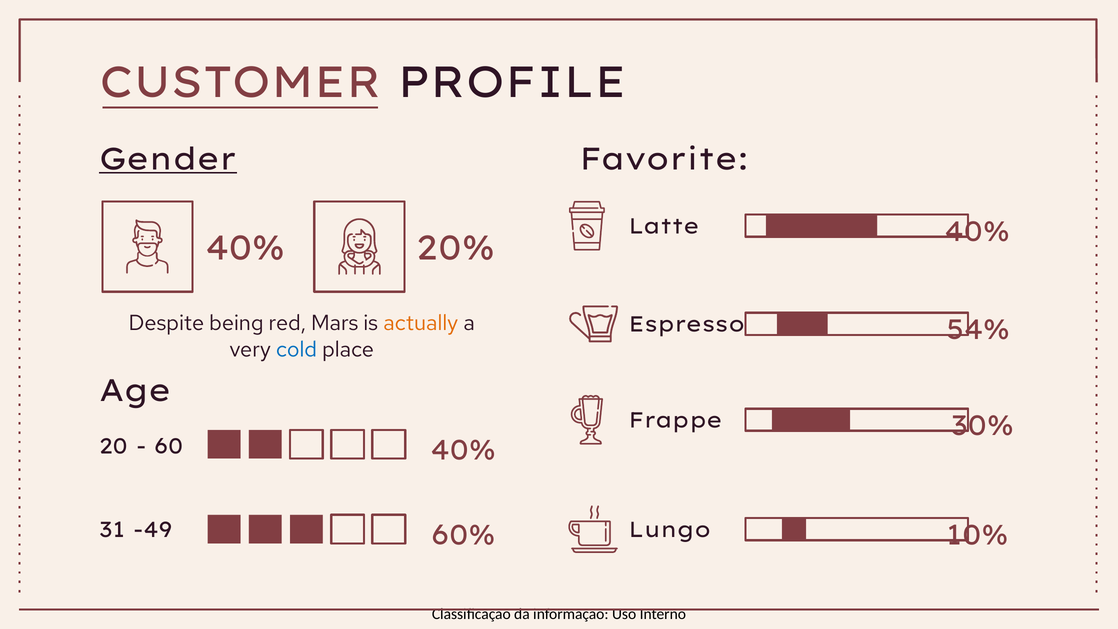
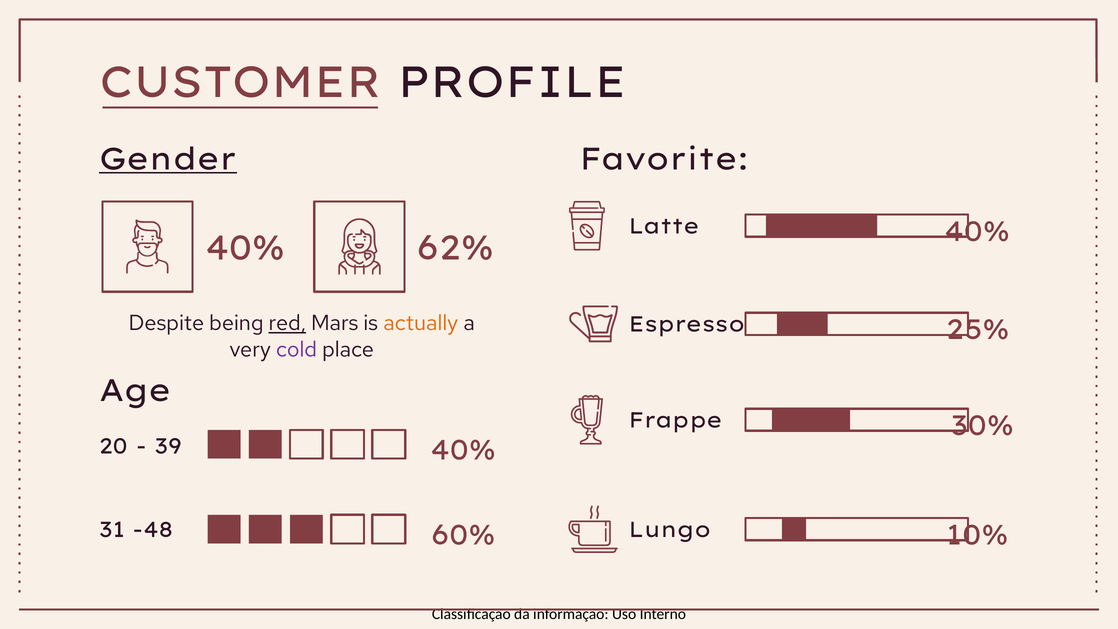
20%: 20% -> 62% (456, 249)
red underline: none -> present (287, 323)
54%: 54% -> 25% (978, 330)
cold colour: blue -> purple (296, 349)
60: 60 -> 39 (169, 447)
-49: -49 -> -48 (153, 530)
